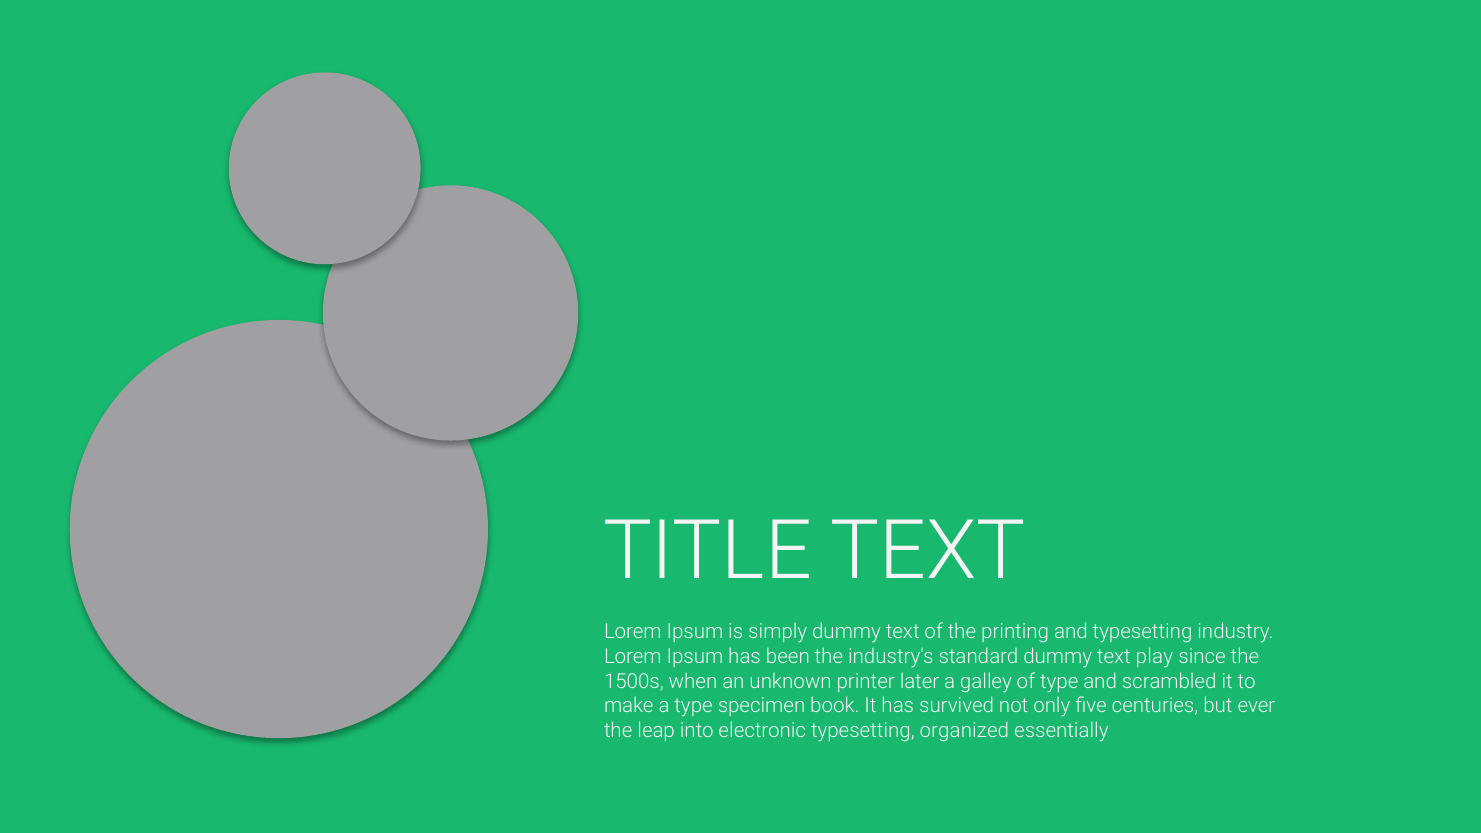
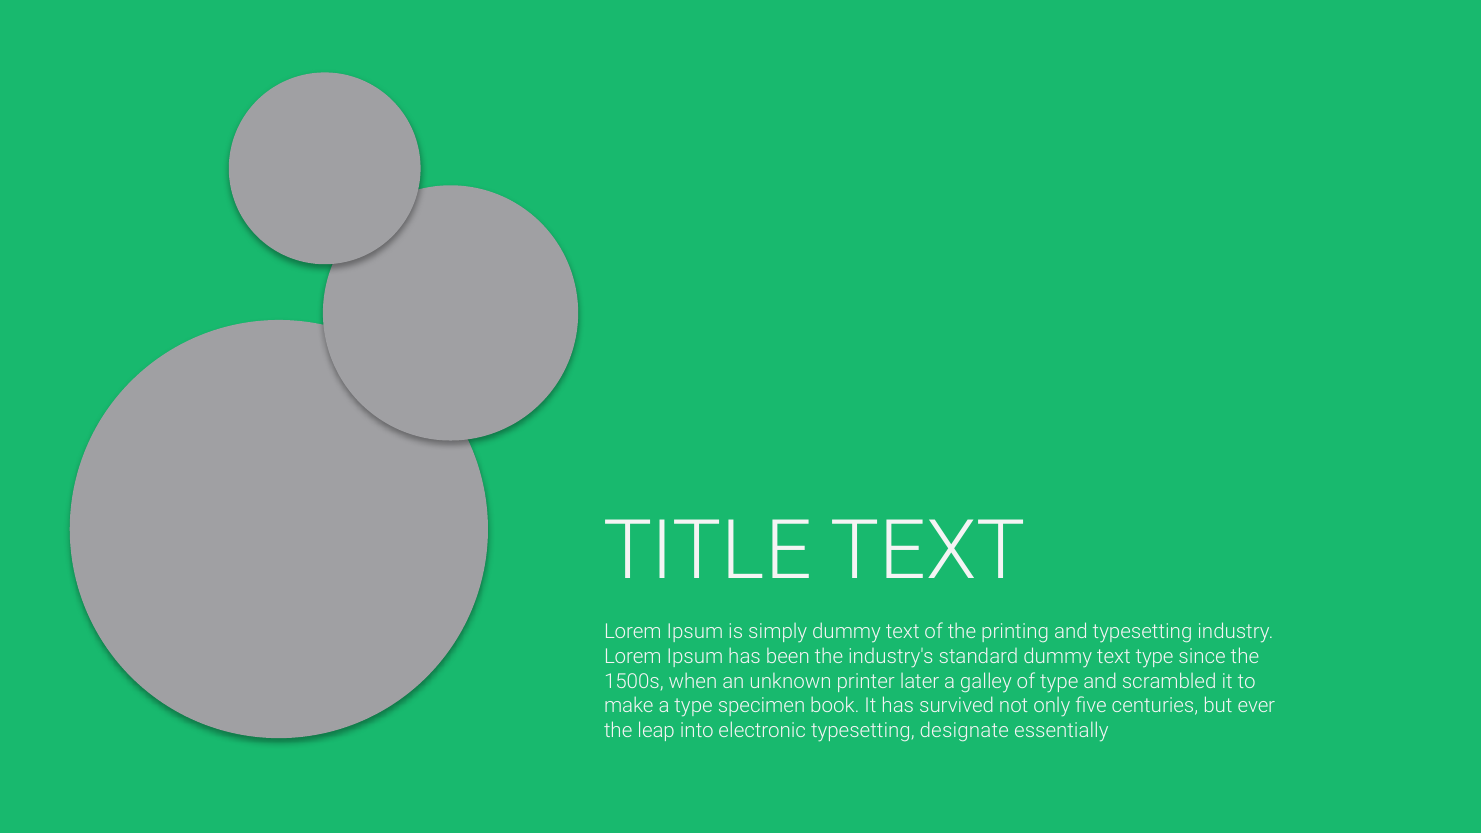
text play: play -> type (1155, 657)
organized: organized -> designate (964, 731)
